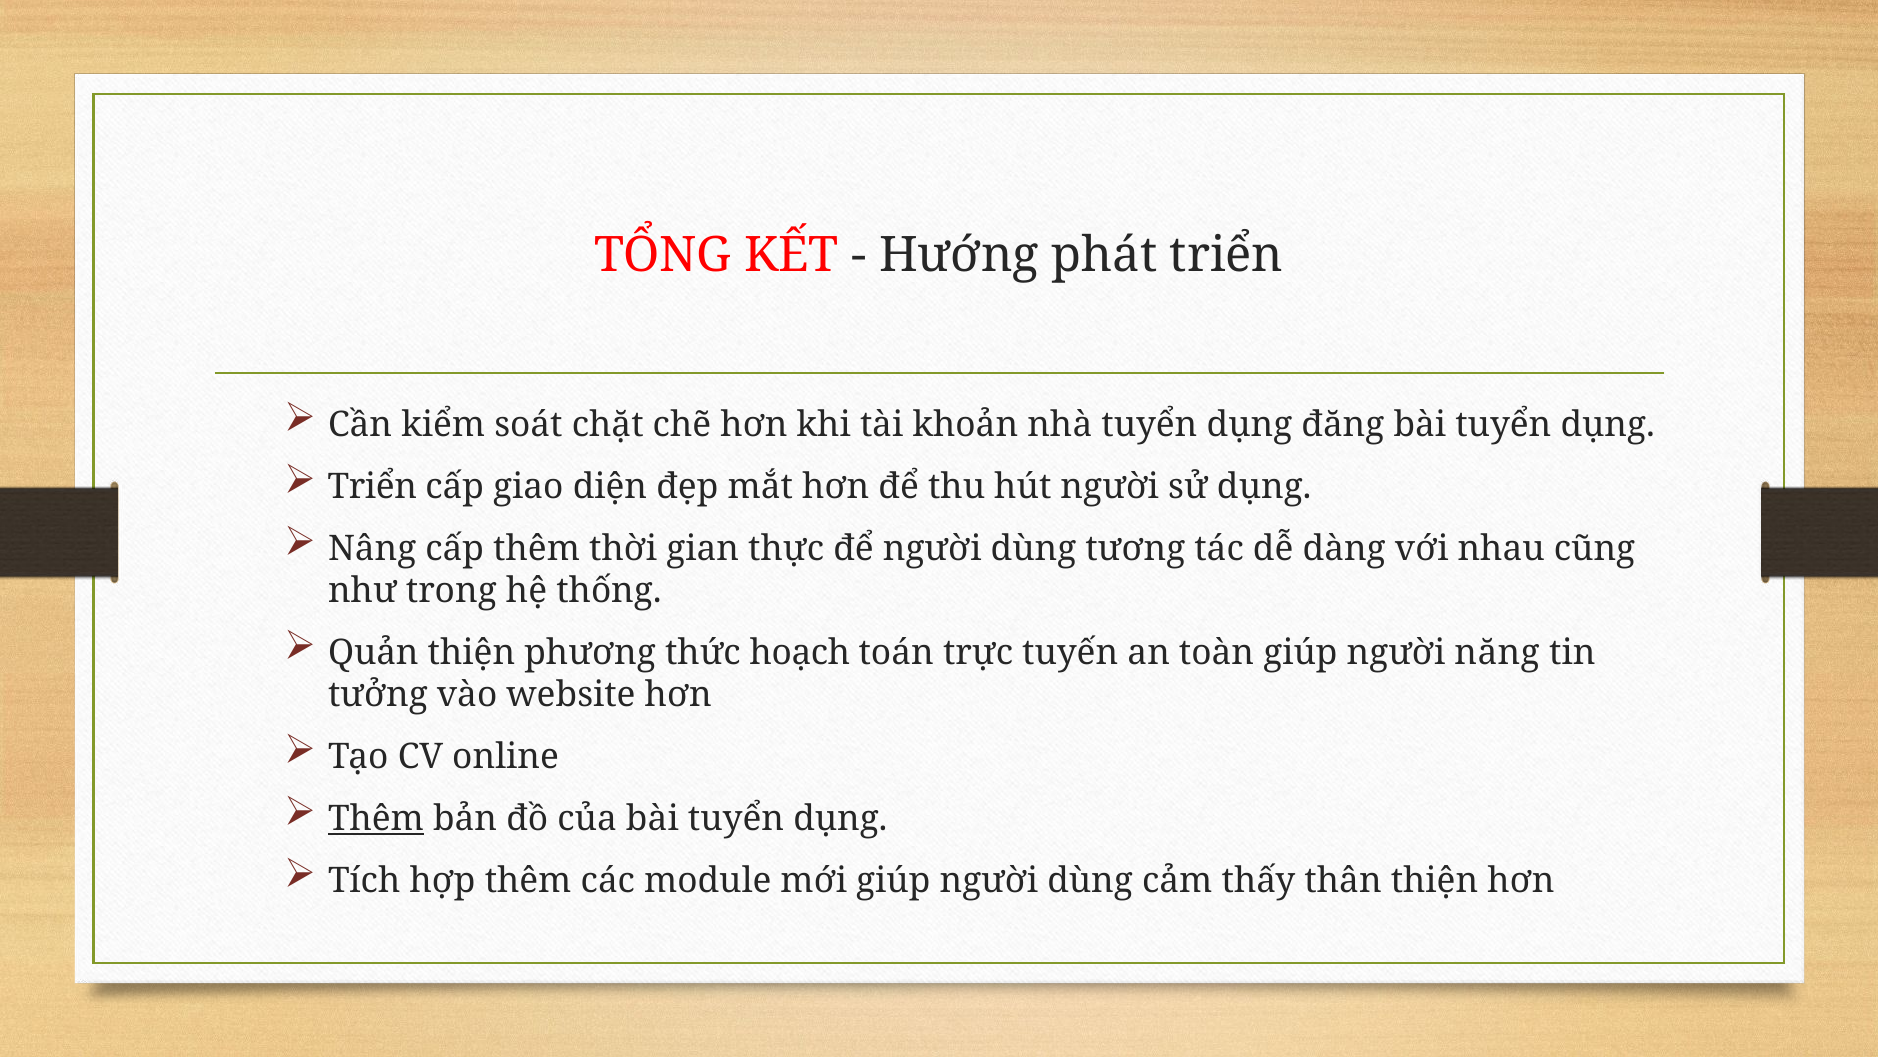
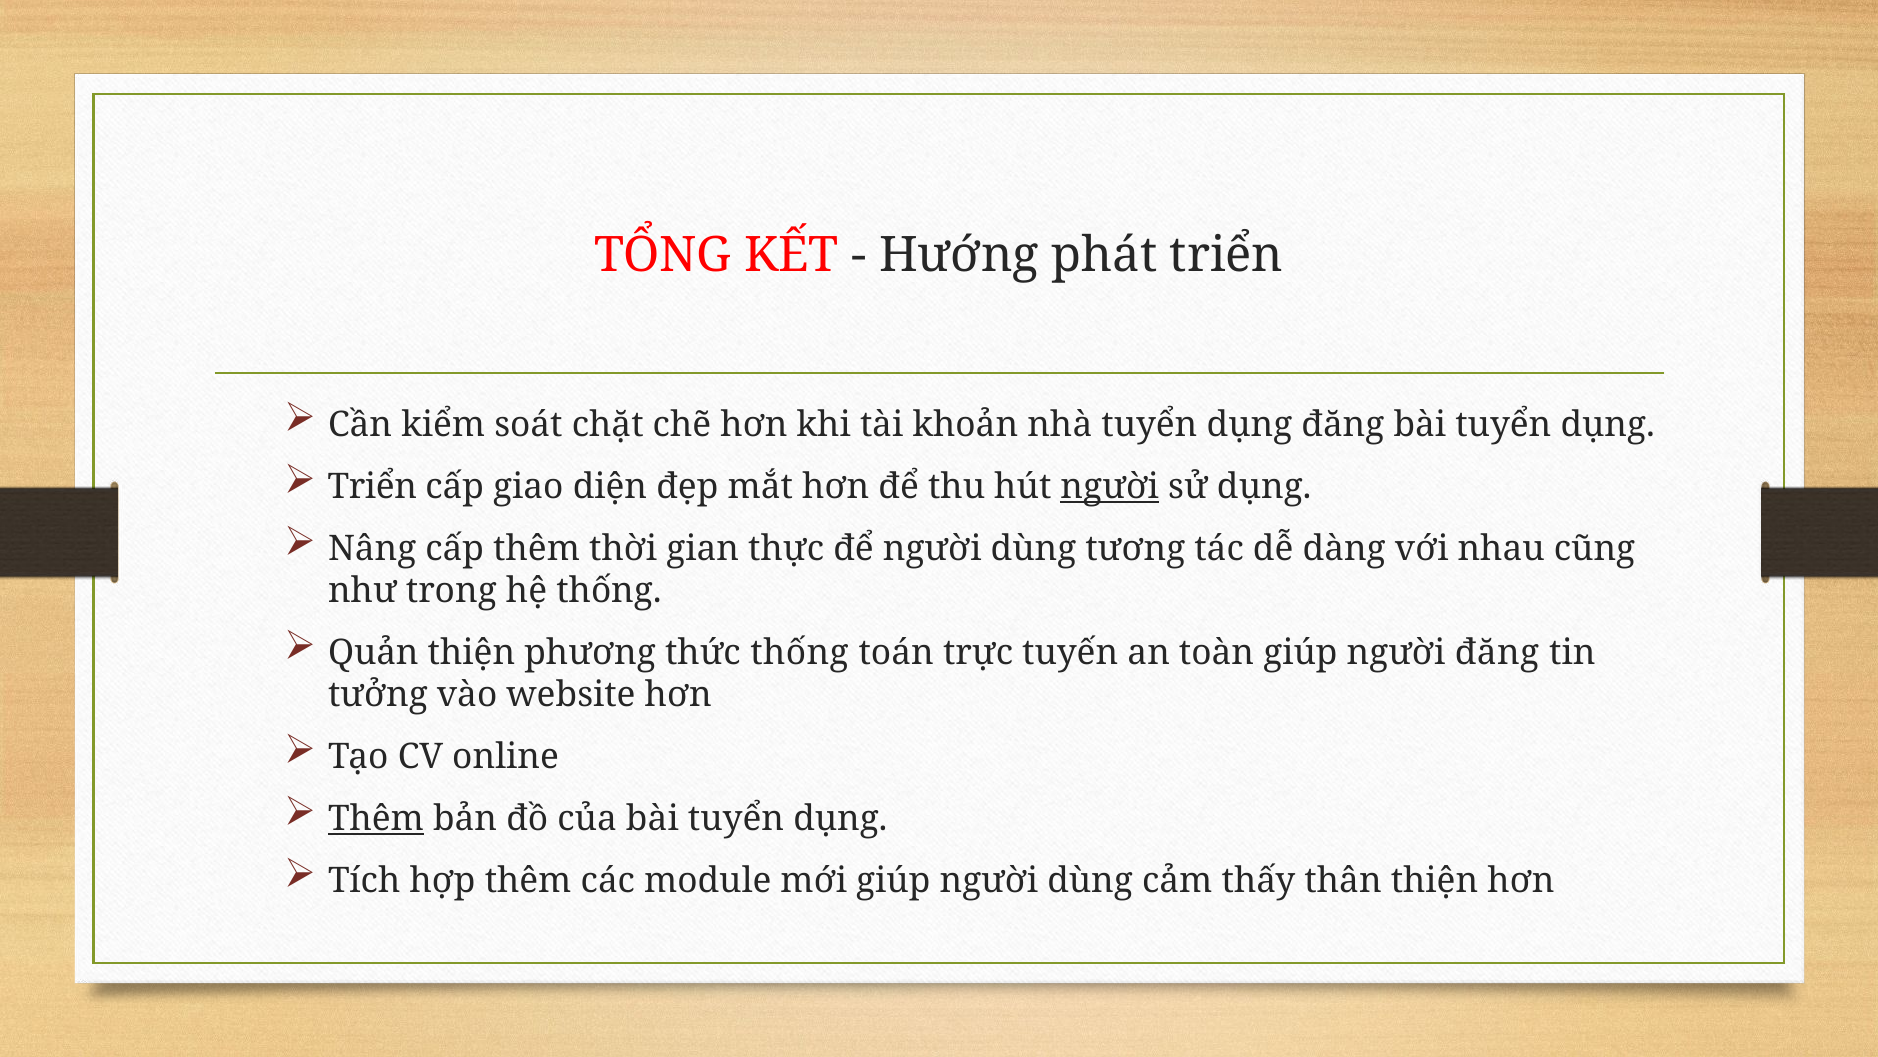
người underline: none -> present (1110, 486)
thức hoạch: hoạch -> thống (800, 652)
người năng: năng -> đăng (1497, 652)
